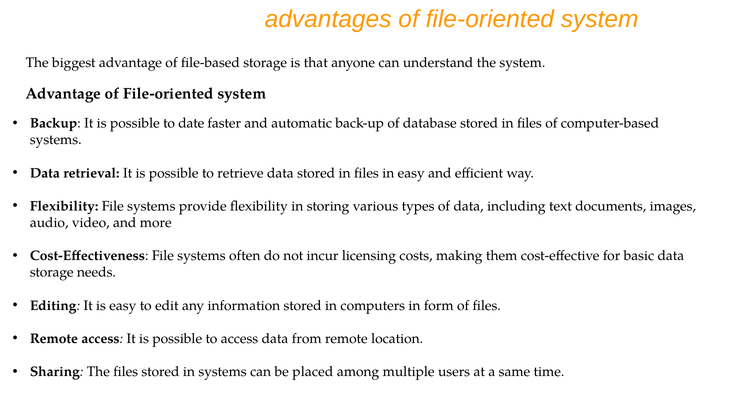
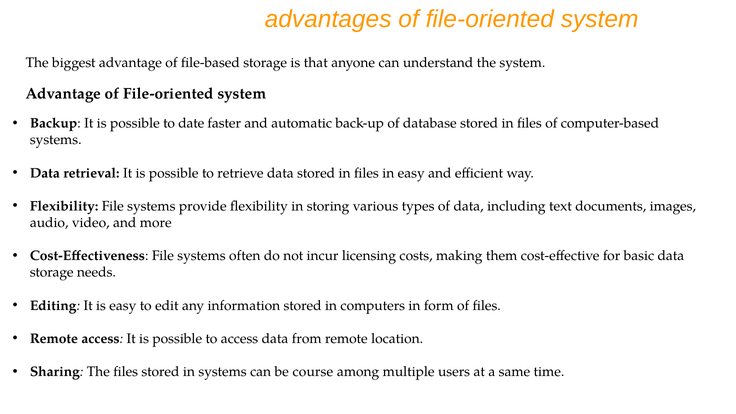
placed: placed -> course (313, 372)
